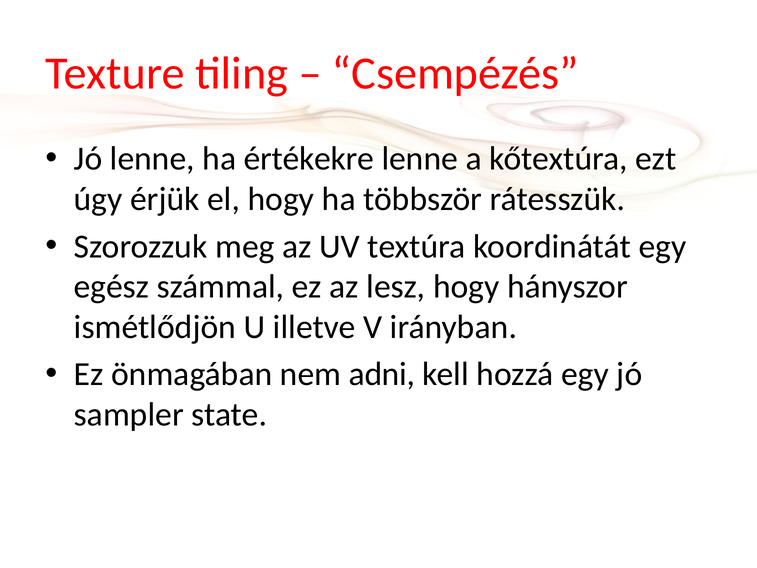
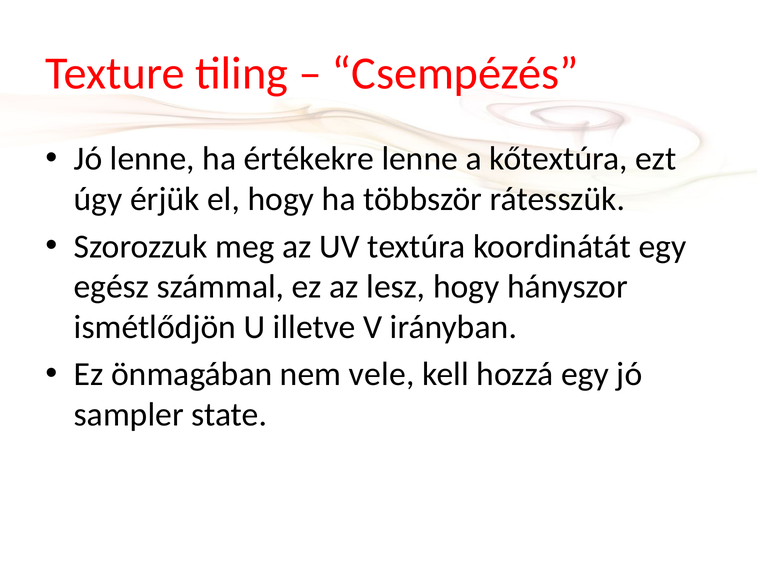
adni: adni -> vele (382, 374)
